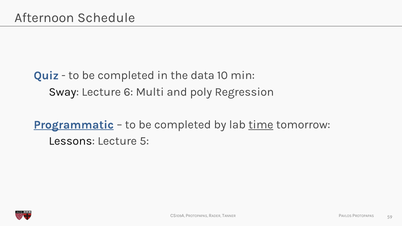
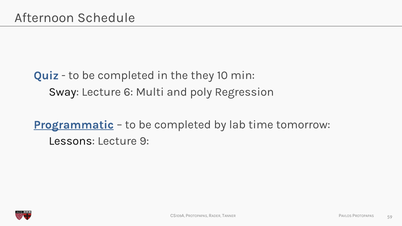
data: data -> they (202, 75)
time underline: present -> none (261, 125)
5: 5 -> 9 (144, 141)
